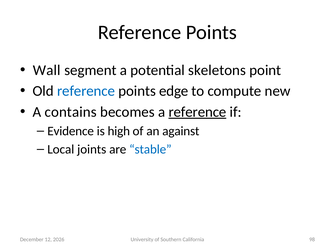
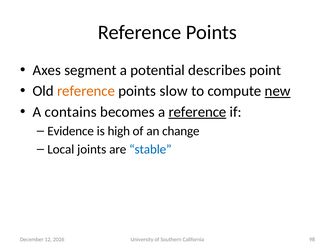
Wall: Wall -> Axes (47, 70)
skeletons: skeletons -> describes (217, 70)
reference colour: blue -> orange (86, 91)
edge: edge -> slow (174, 91)
new underline: none -> present (278, 91)
against: against -> change (181, 131)
